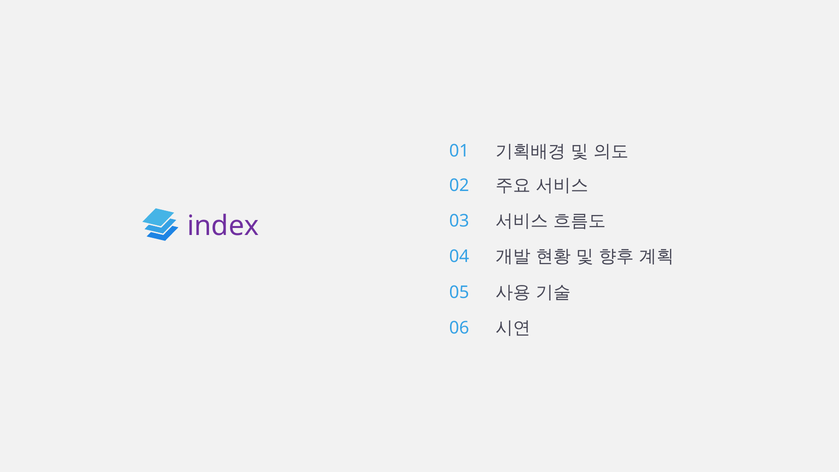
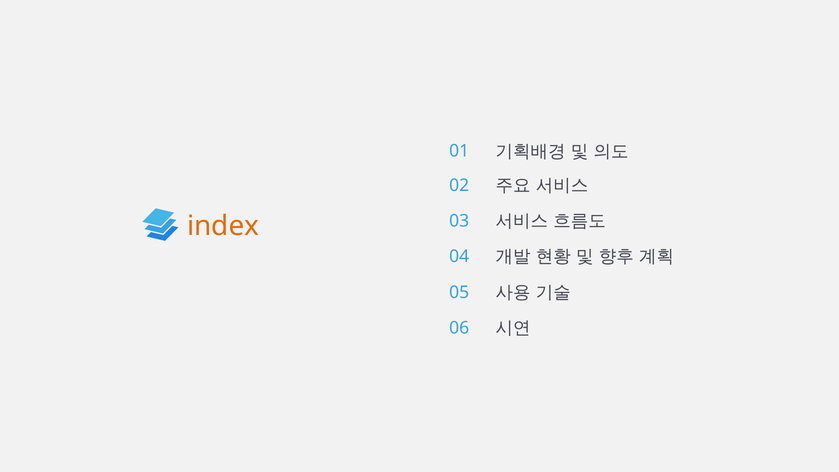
index colour: purple -> orange (223, 226)
